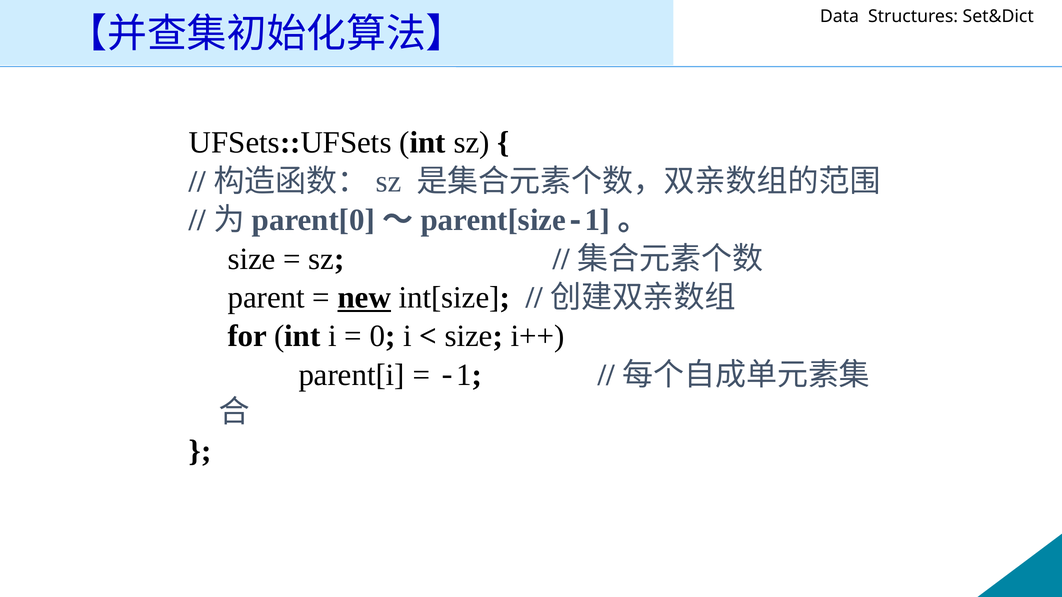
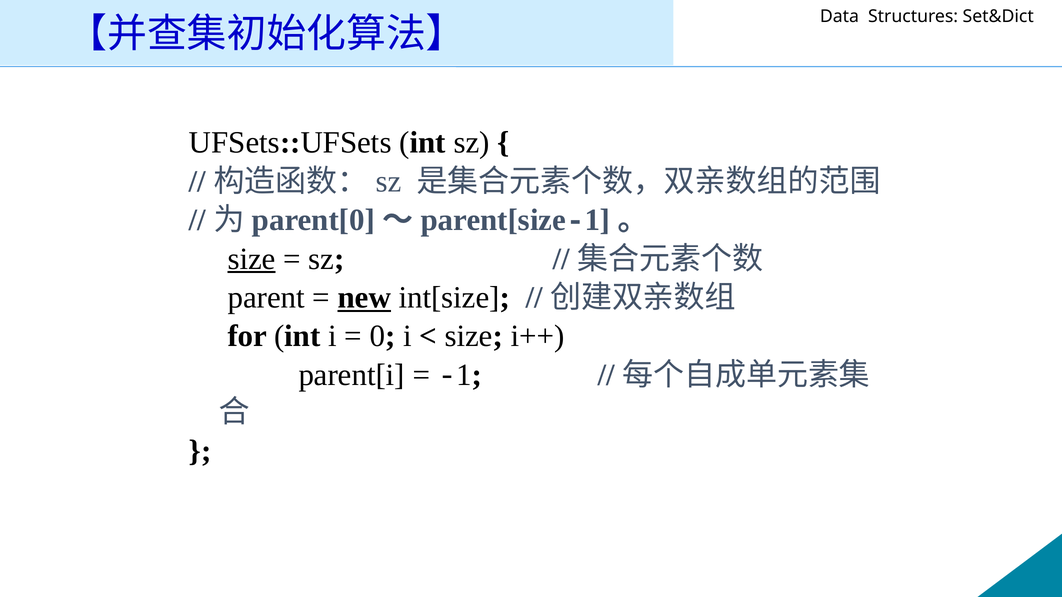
size underline: none -> present (252, 259)
